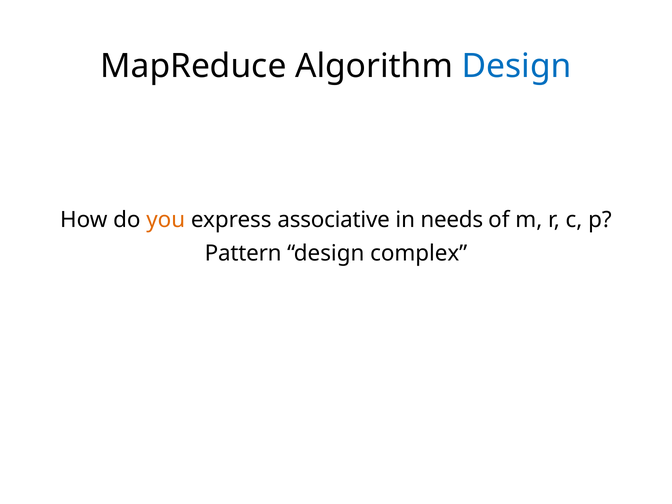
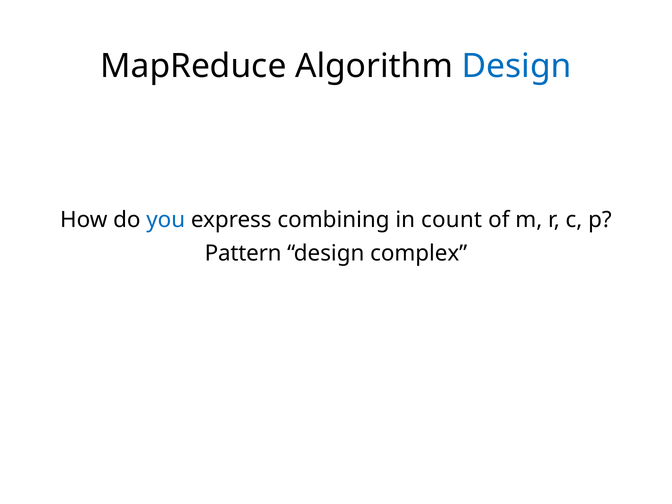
you colour: orange -> blue (166, 220)
associative: associative -> combining (334, 220)
needs: needs -> count (452, 220)
